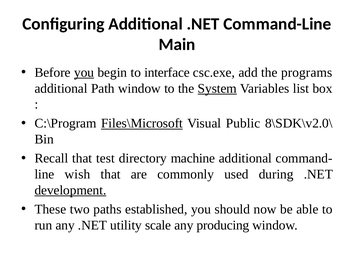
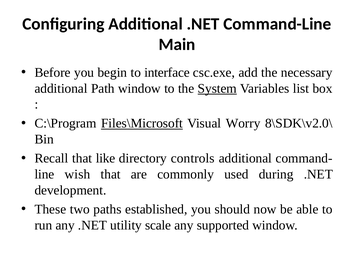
you underline: present -> none (84, 73)
programs: programs -> necessary (307, 73)
Public: Public -> Worry (243, 124)
test: test -> like (106, 159)
machine: machine -> controls (193, 159)
development underline: present -> none (70, 191)
producing: producing -> supported (223, 226)
